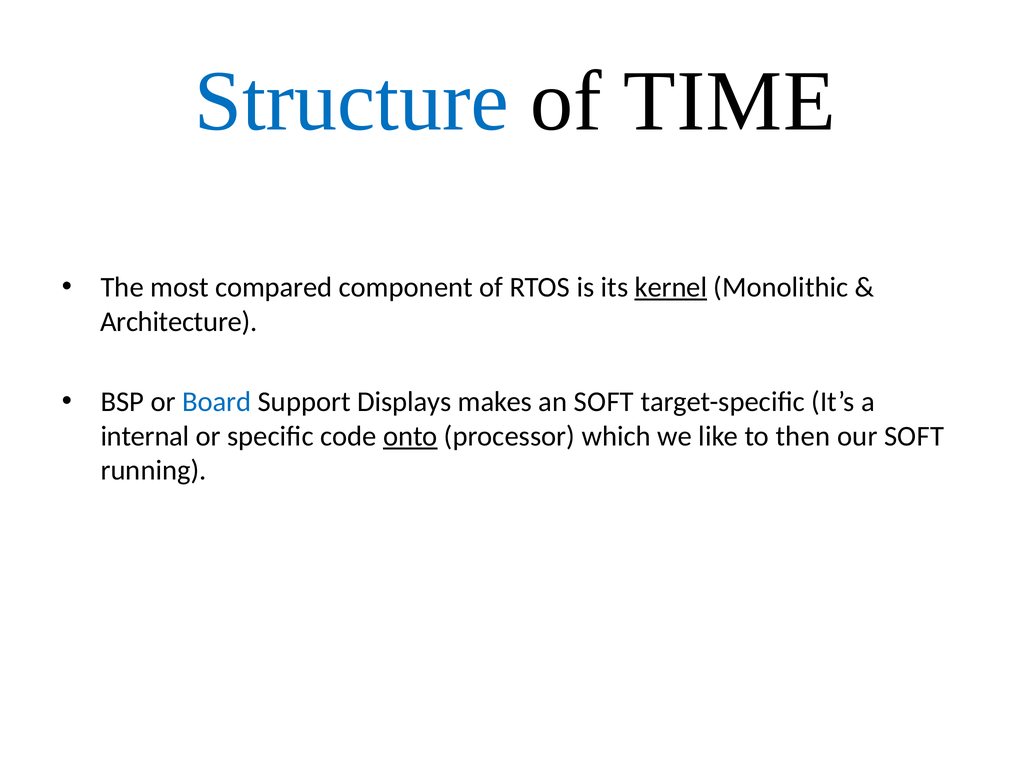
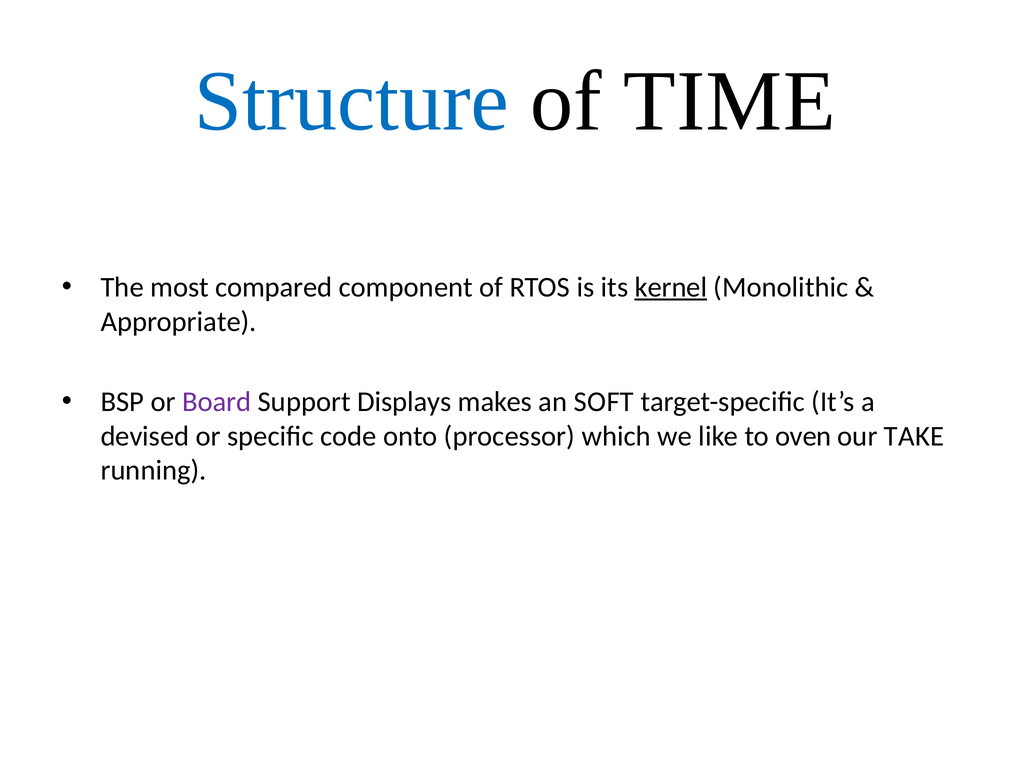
Architecture: Architecture -> Appropriate (179, 322)
Board colour: blue -> purple (217, 402)
internal: internal -> devised (145, 436)
onto underline: present -> none (410, 436)
then: then -> oven (803, 436)
our SOFT: SOFT -> TAKE (914, 436)
